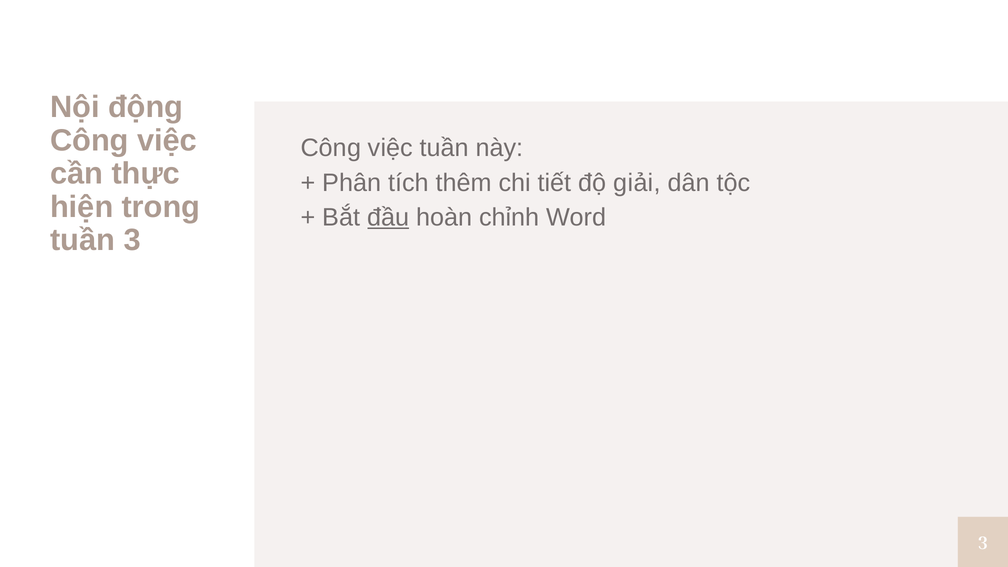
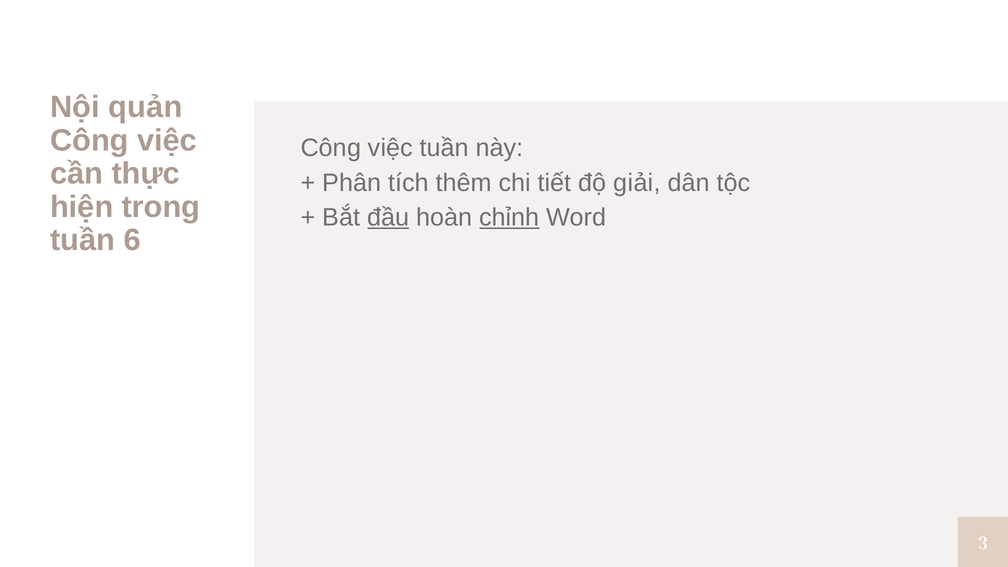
động: động -> quản (145, 107)
chỉnh underline: none -> present (509, 217)
tuần 3: 3 -> 6 (132, 240)
